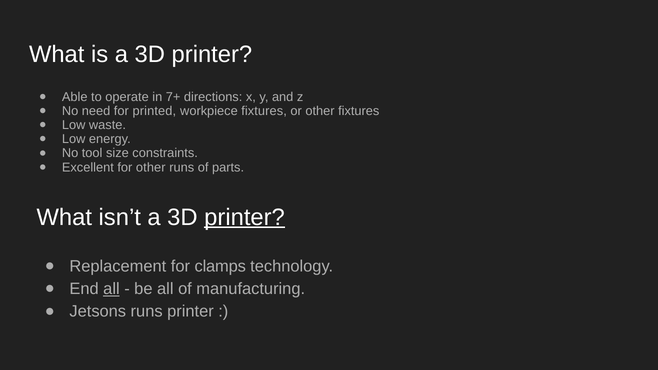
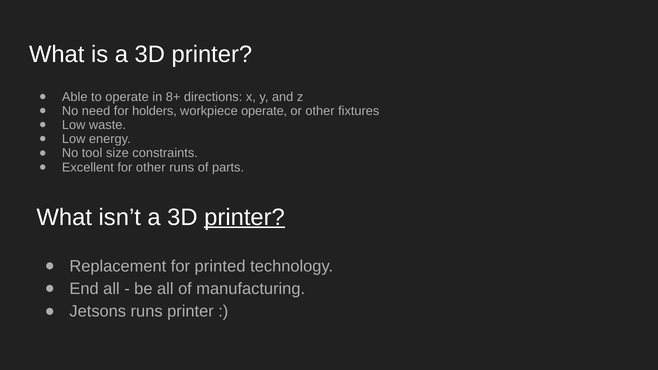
7+: 7+ -> 8+ (173, 97)
printed: printed -> holders (154, 111)
workpiece fixtures: fixtures -> operate (264, 111)
clamps: clamps -> printed (220, 266)
all underline: present -> none (111, 289)
